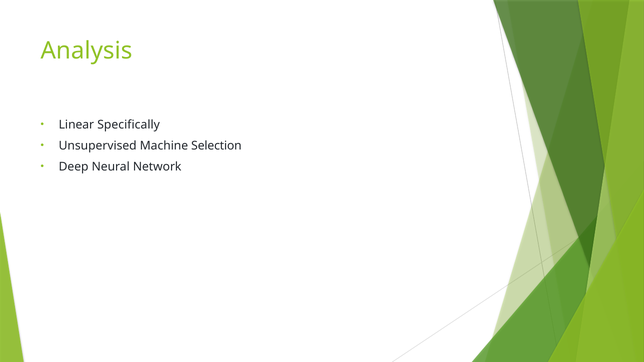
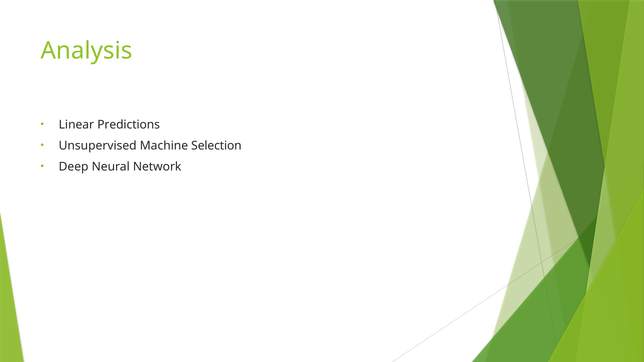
Specifically: Specifically -> Predictions (129, 125)
